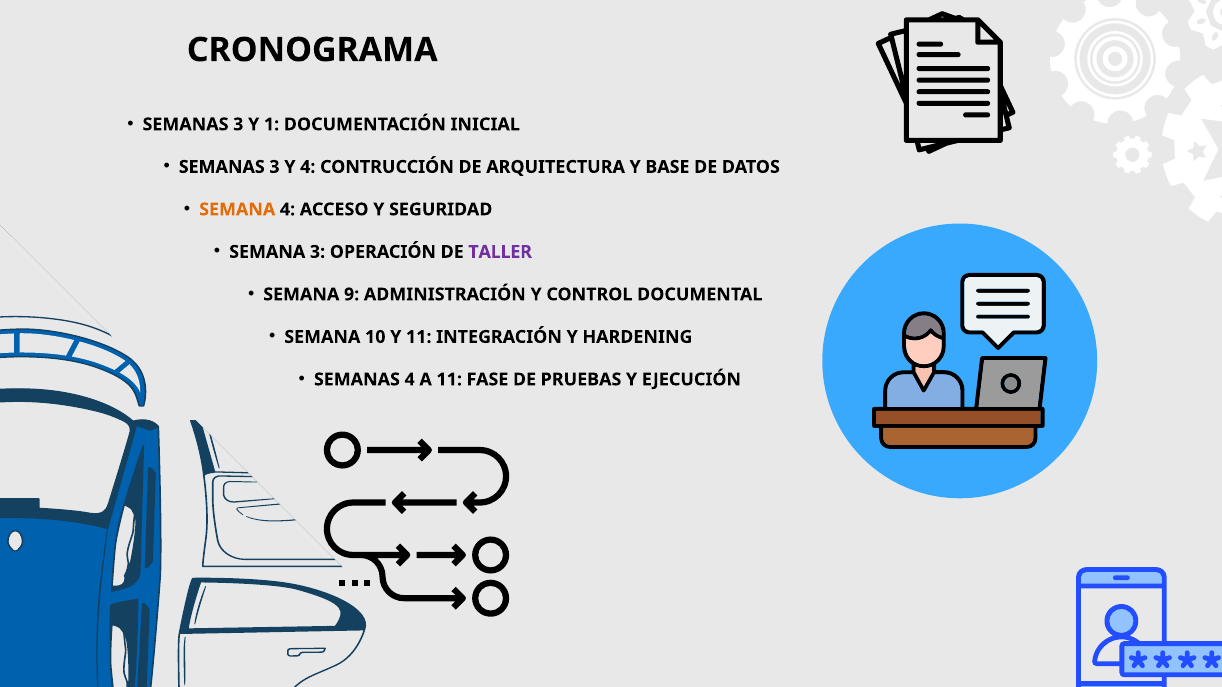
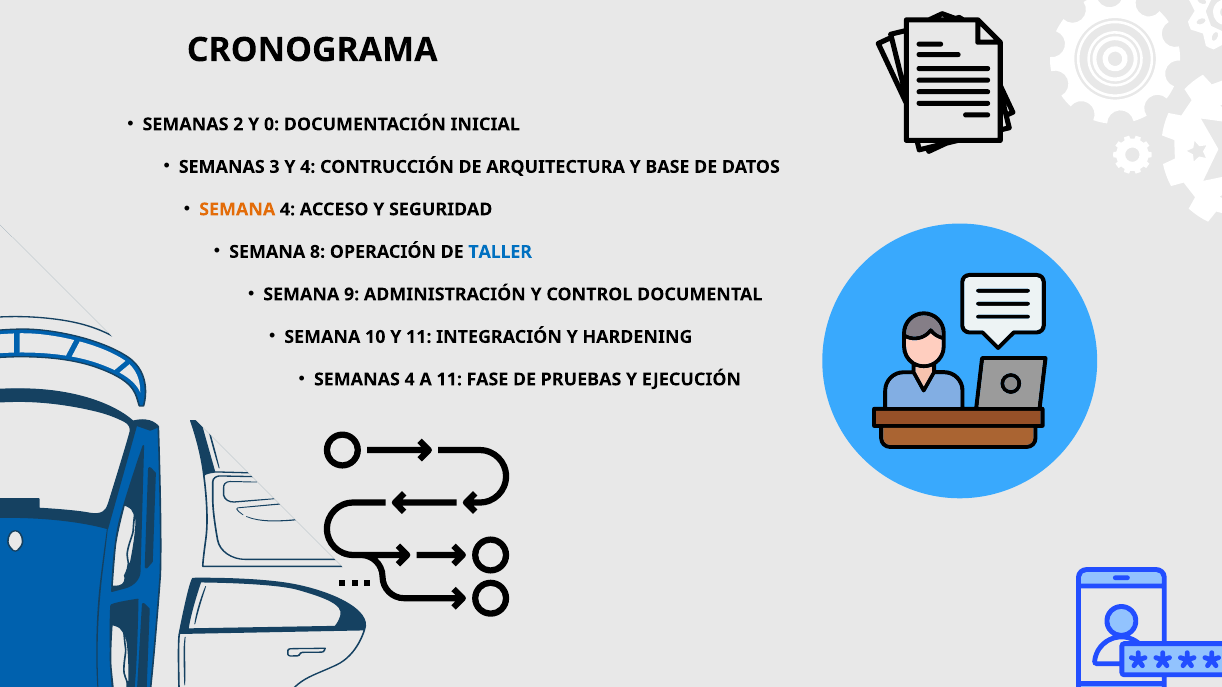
3: 3 -> 2 (238, 124)
1: 1 -> 0 (272, 124)
SEMANA 3: 3 -> 8 (318, 252)
TALLER colour: purple -> blue (500, 252)
